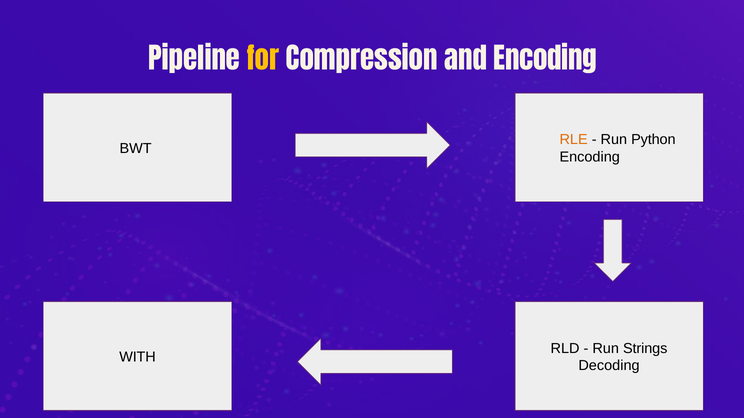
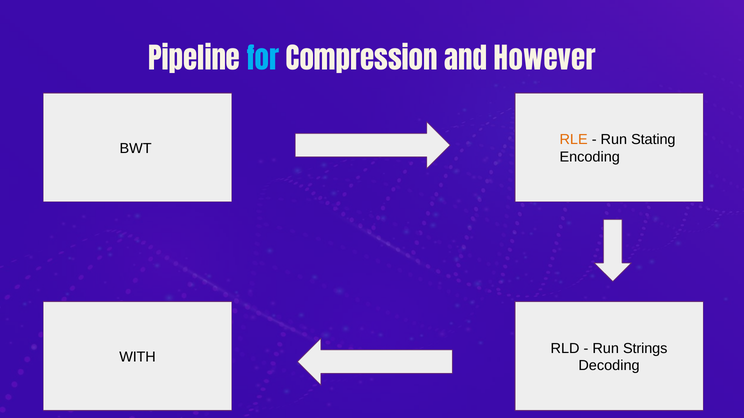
for colour: yellow -> light blue (263, 60)
and Encoding: Encoding -> However (545, 60)
Python: Python -> Stating (653, 140)
